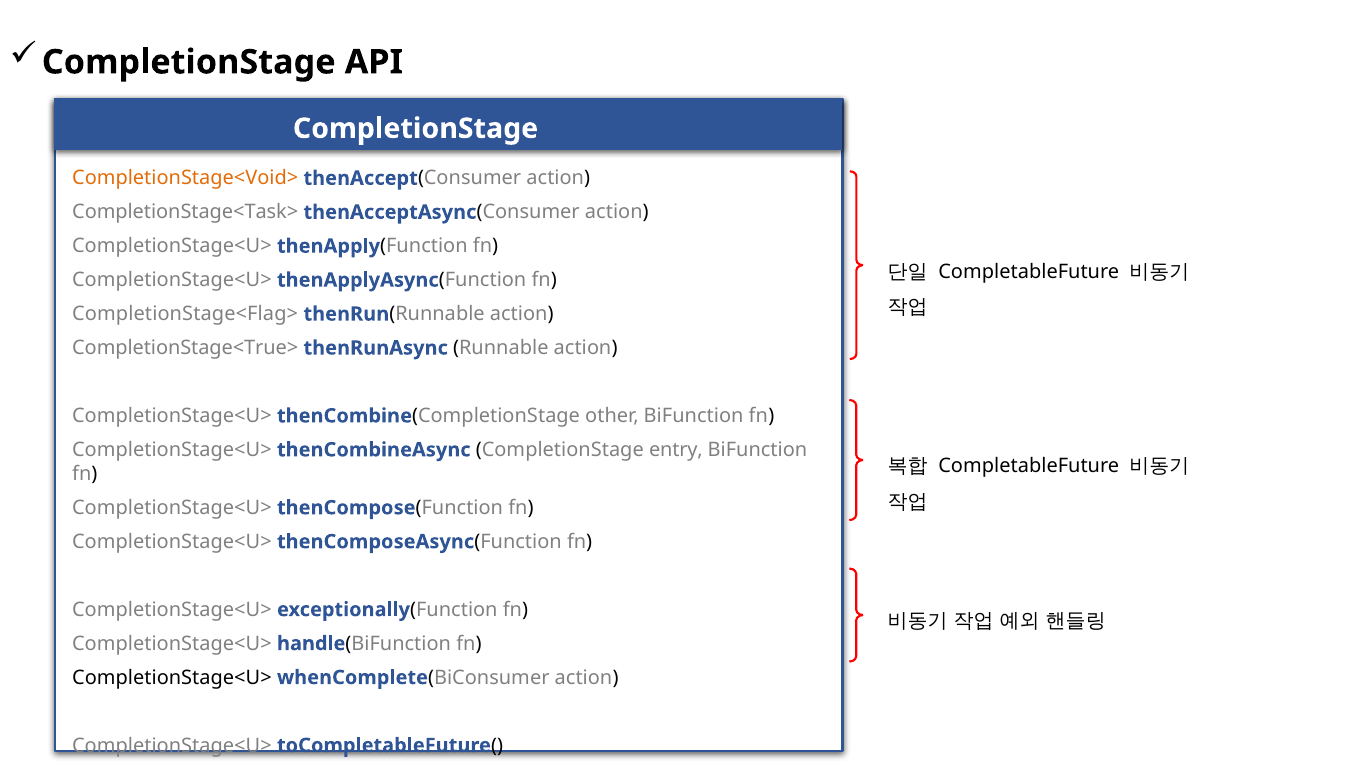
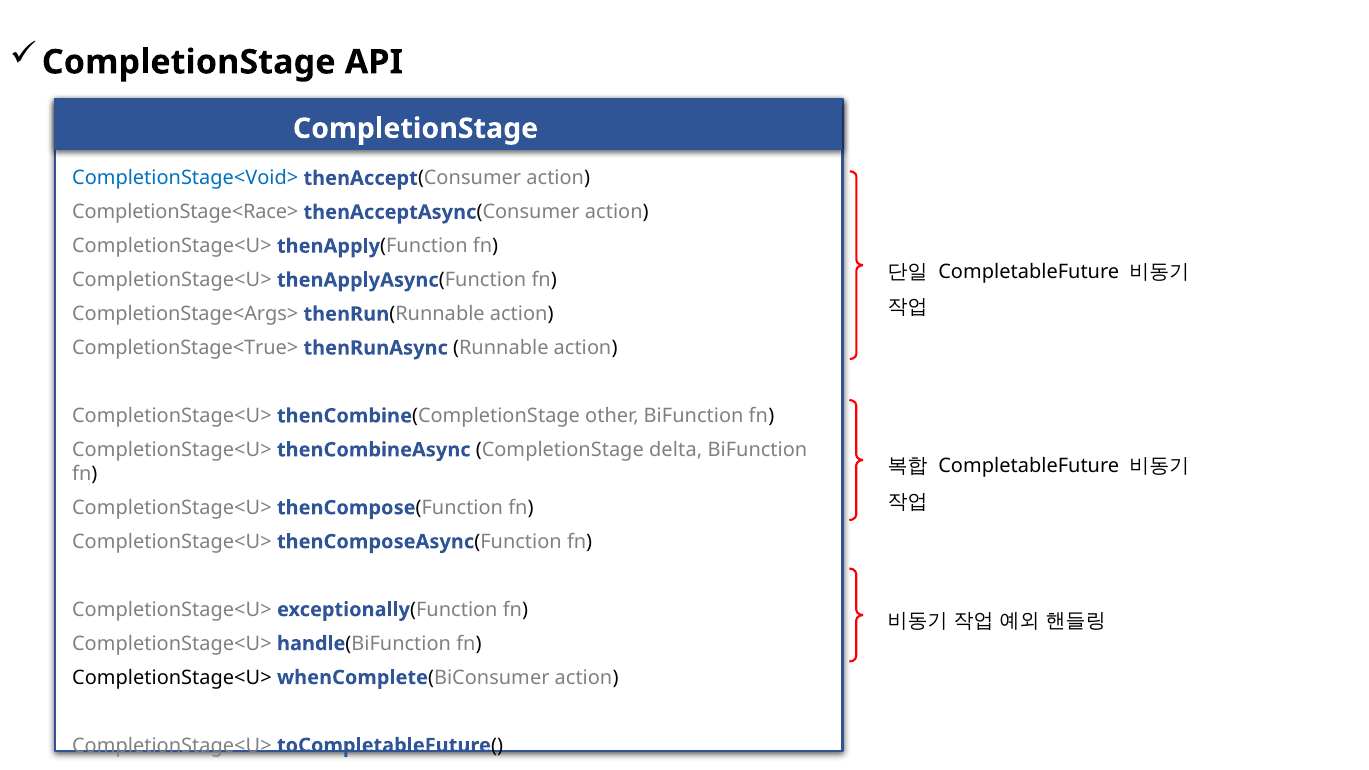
CompletionStage<Void> colour: orange -> blue (185, 178)
CompletionStage<Task>: CompletionStage<Task> -> CompletionStage<Race> (185, 212)
CompletionStage<Flag>: CompletionStage<Flag> -> CompletionStage<Args> (185, 314)
entry: entry -> delta (676, 450)
